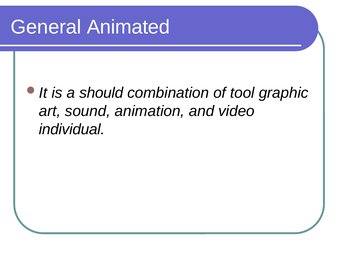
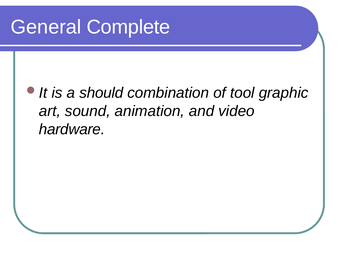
Animated: Animated -> Complete (128, 27)
individual: individual -> hardware (72, 129)
